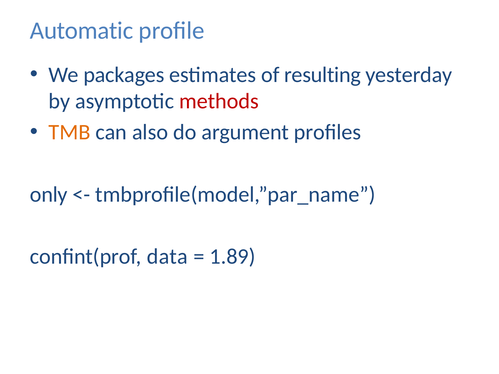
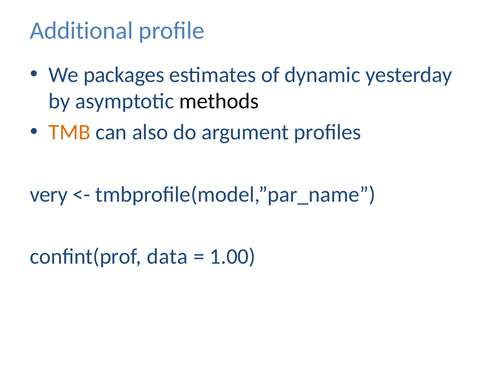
Automatic: Automatic -> Additional (82, 31)
resulting: resulting -> dynamic (322, 75)
methods colour: red -> black (219, 101)
only: only -> very (49, 195)
1.89: 1.89 -> 1.00 (233, 257)
